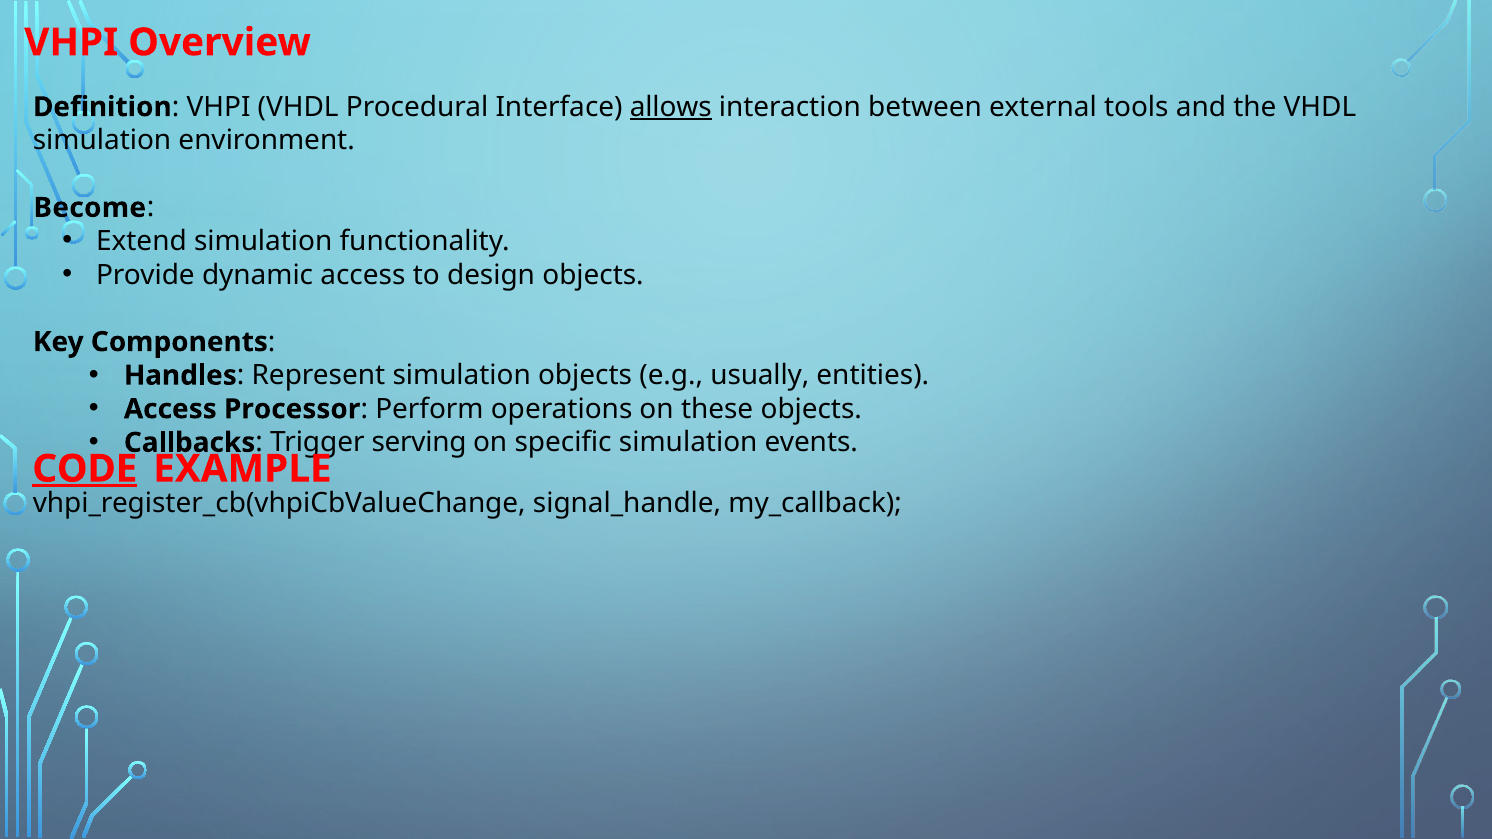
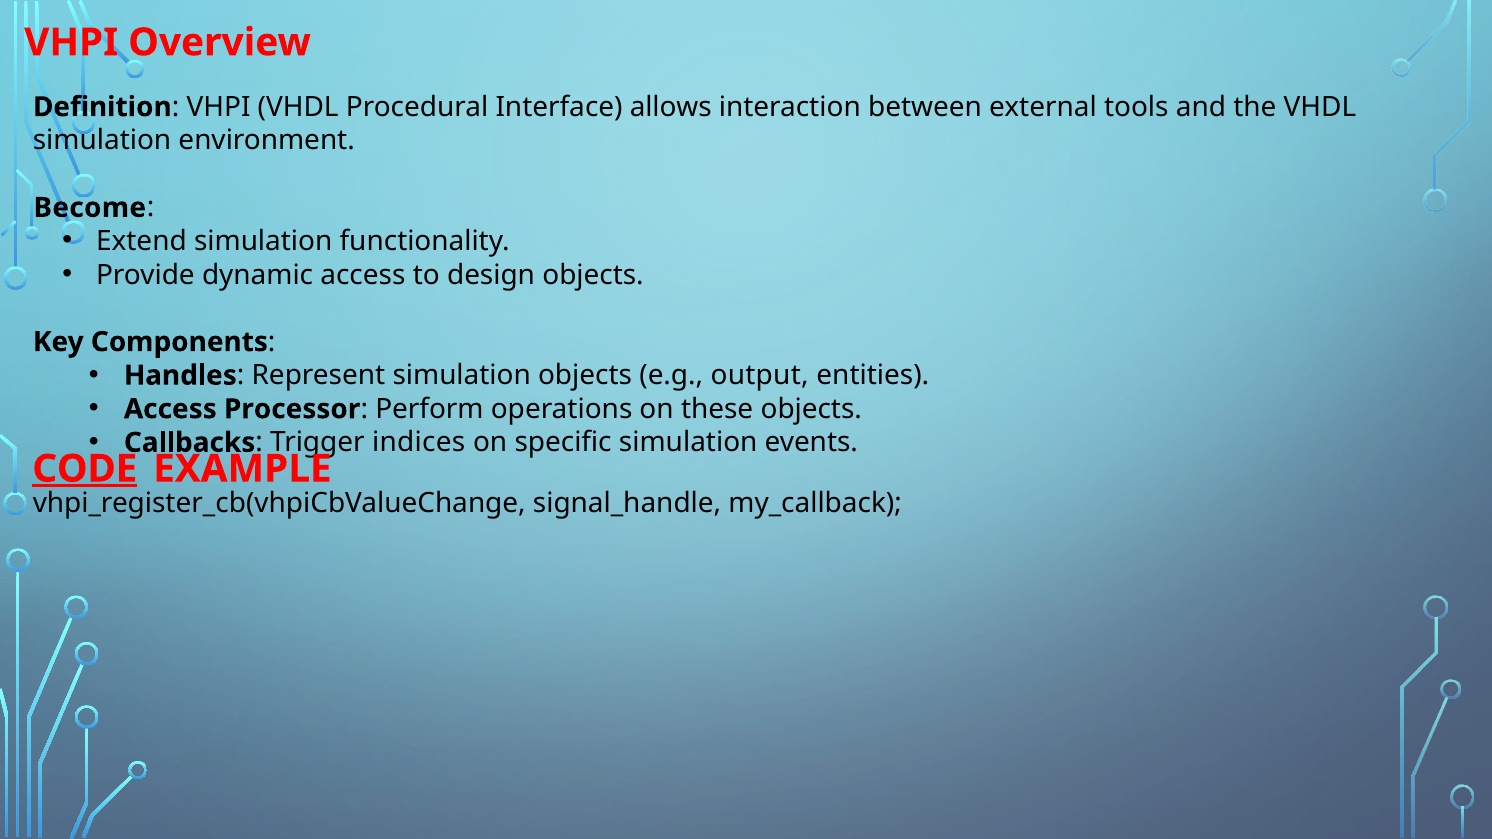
allows underline: present -> none (671, 107)
usually: usually -> output (760, 376)
serving: serving -> indices (419, 443)
